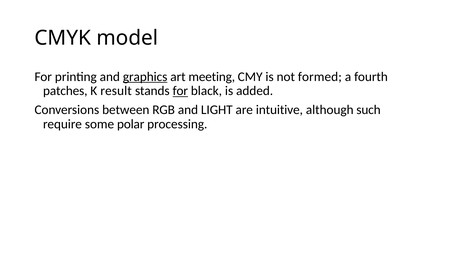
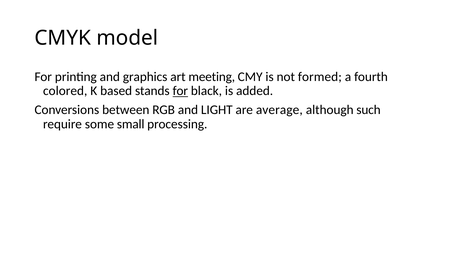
graphics underline: present -> none (145, 77)
patches: patches -> colored (65, 91)
result: result -> based (116, 91)
intuitive: intuitive -> average (279, 110)
polar: polar -> small (131, 124)
